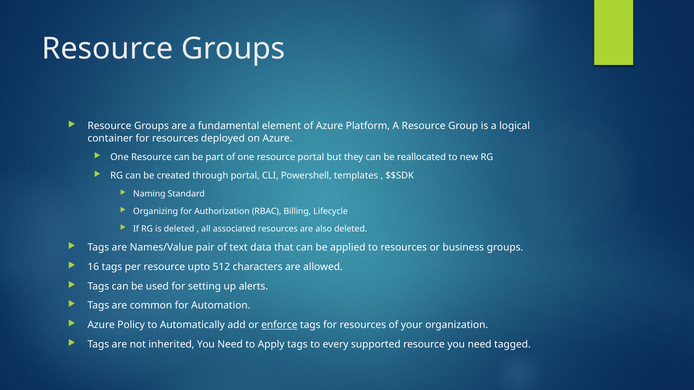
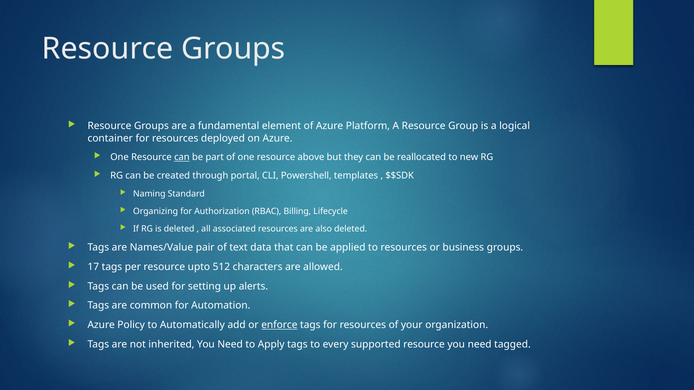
can underline: none -> present (182, 157)
resource portal: portal -> above (311, 157)
16: 16 -> 17 (93, 267)
